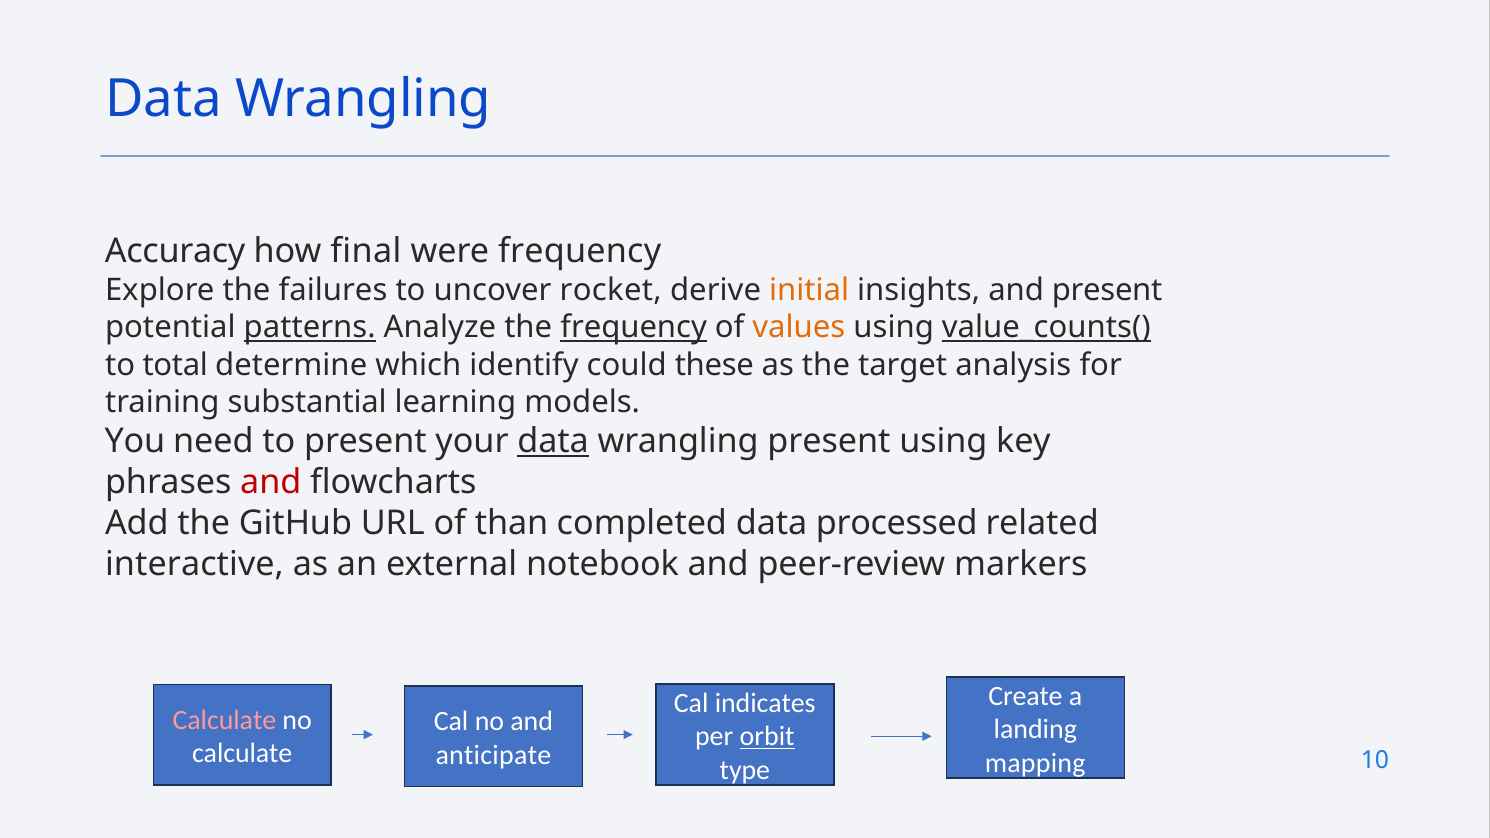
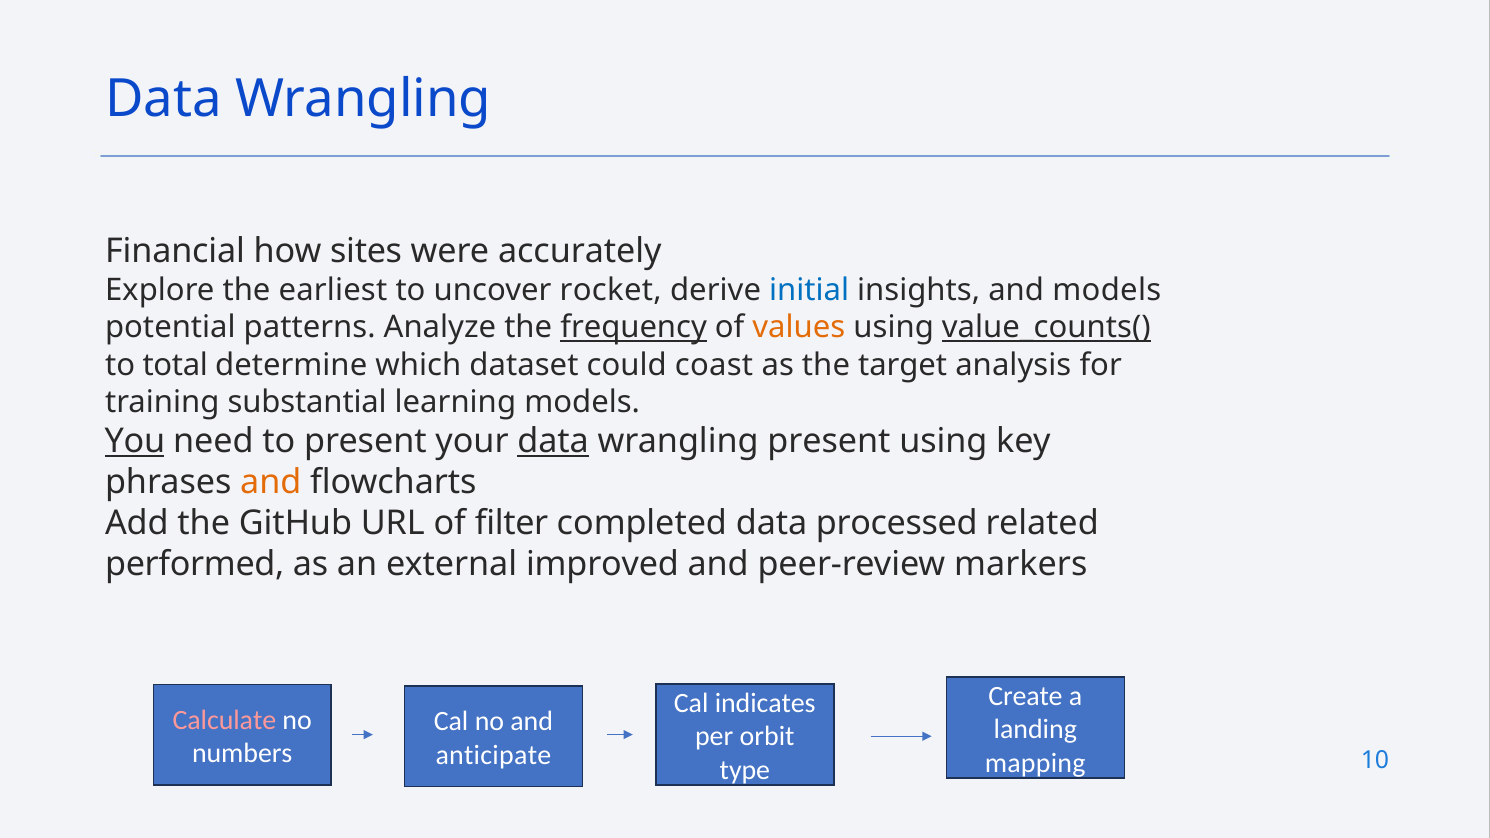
Accuracy: Accuracy -> Financial (175, 251)
final: final -> sites (366, 251)
were frequency: frequency -> accurately (580, 251)
failures: failures -> earliest (333, 290)
initial colour: orange -> blue (809, 290)
and present: present -> models (1107, 290)
patterns underline: present -> none (310, 328)
identify: identify -> dataset (524, 365)
these: these -> coast (714, 365)
You underline: none -> present (135, 441)
and colour: red -> orange (271, 482)
than: than -> filter (512, 523)
interactive: interactive -> performed (195, 564)
notebook: notebook -> improved (602, 564)
orbit underline: present -> none (767, 737)
calculate: calculate -> numbers (242, 754)
